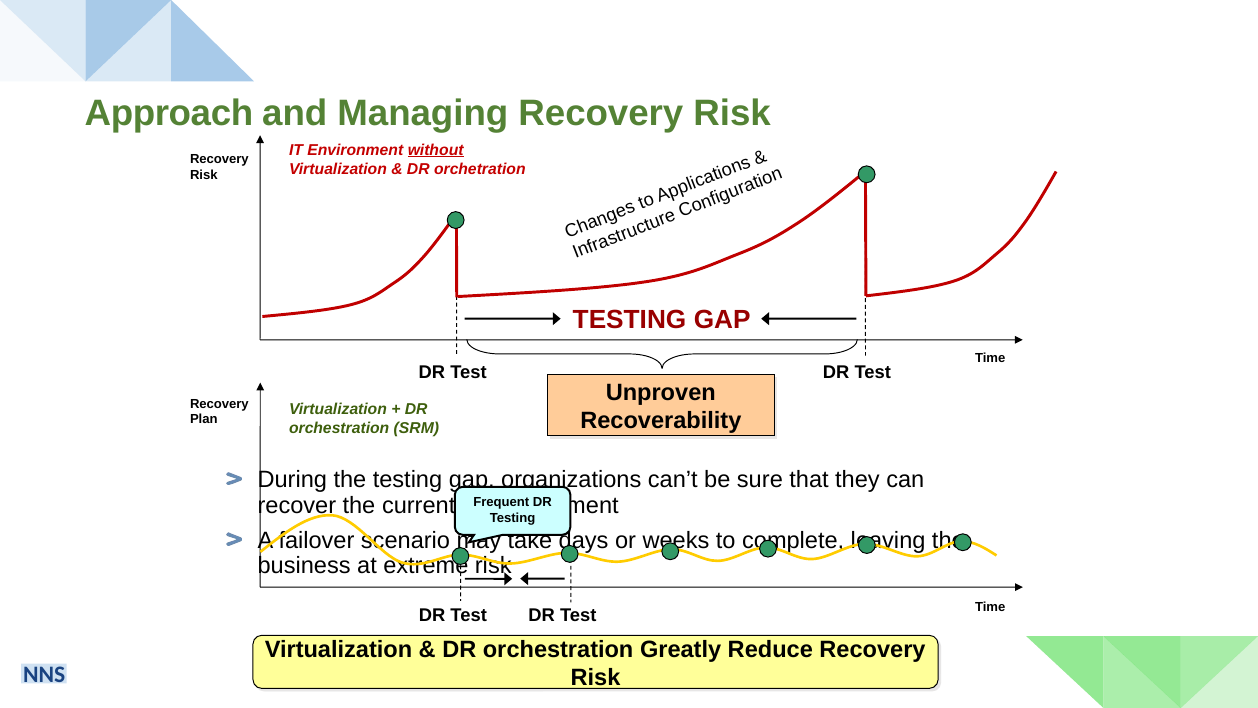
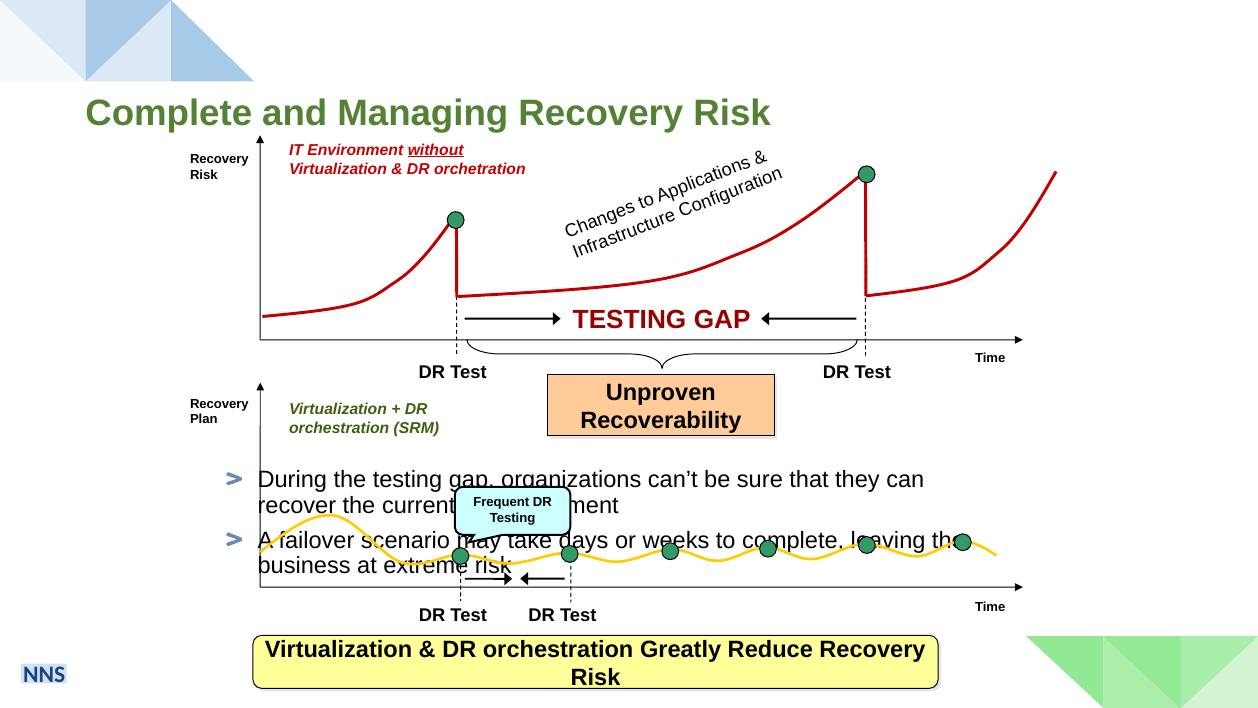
Approach: Approach -> Complete (169, 113)
